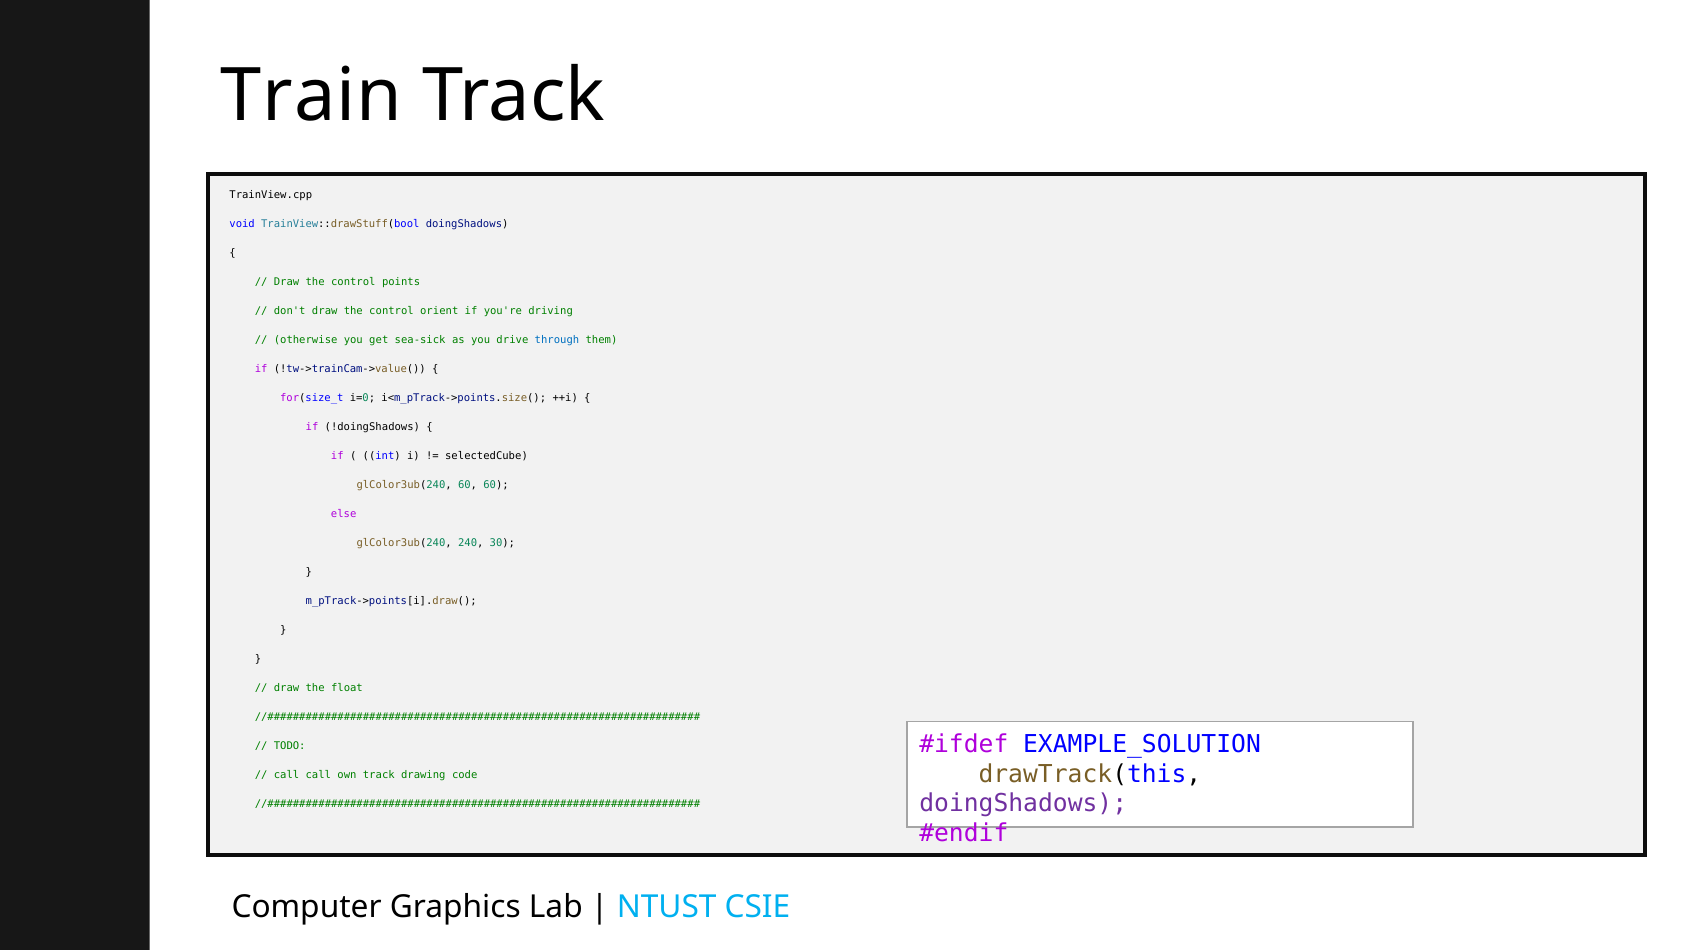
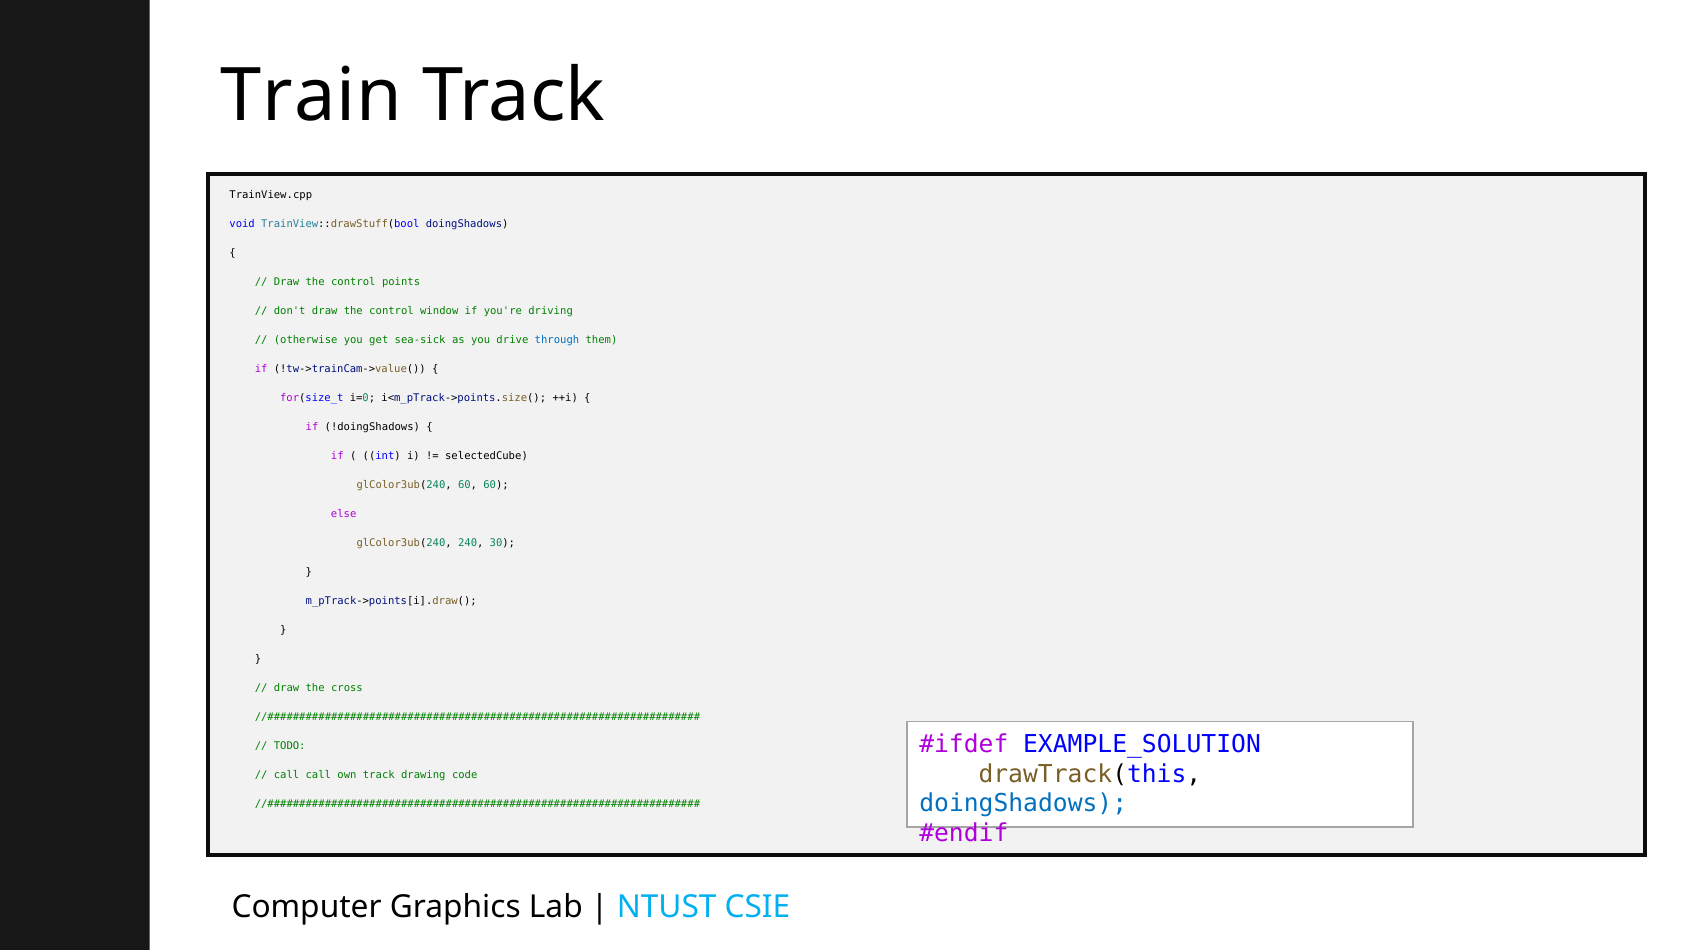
orient: orient -> window (439, 311)
float: float -> cross (347, 688)
doingShadows colour: purple -> blue (1023, 804)
